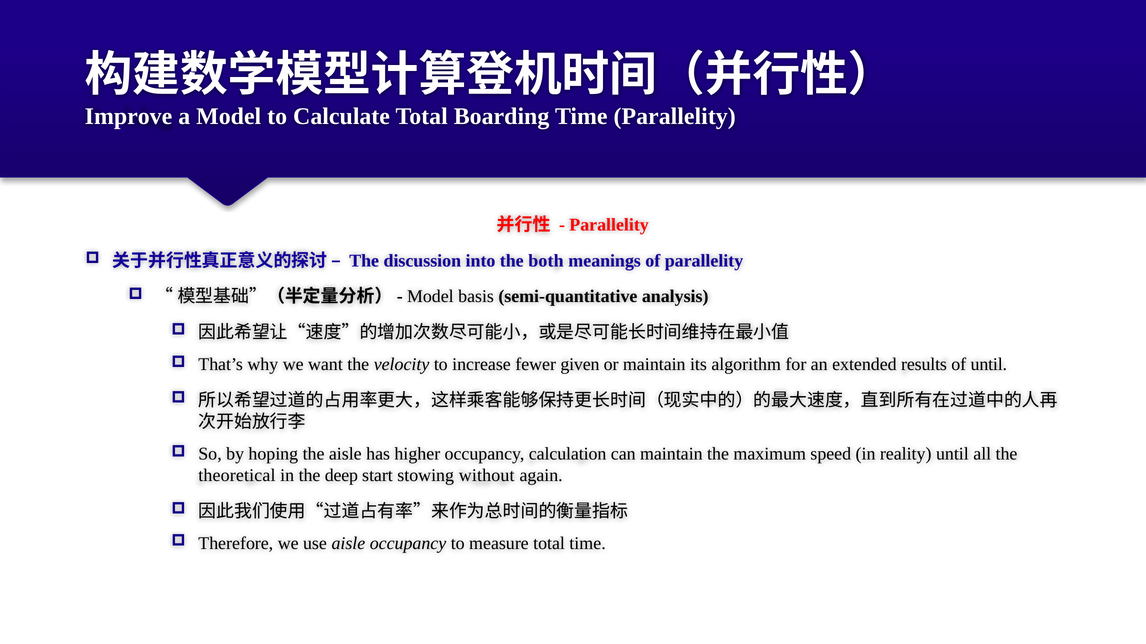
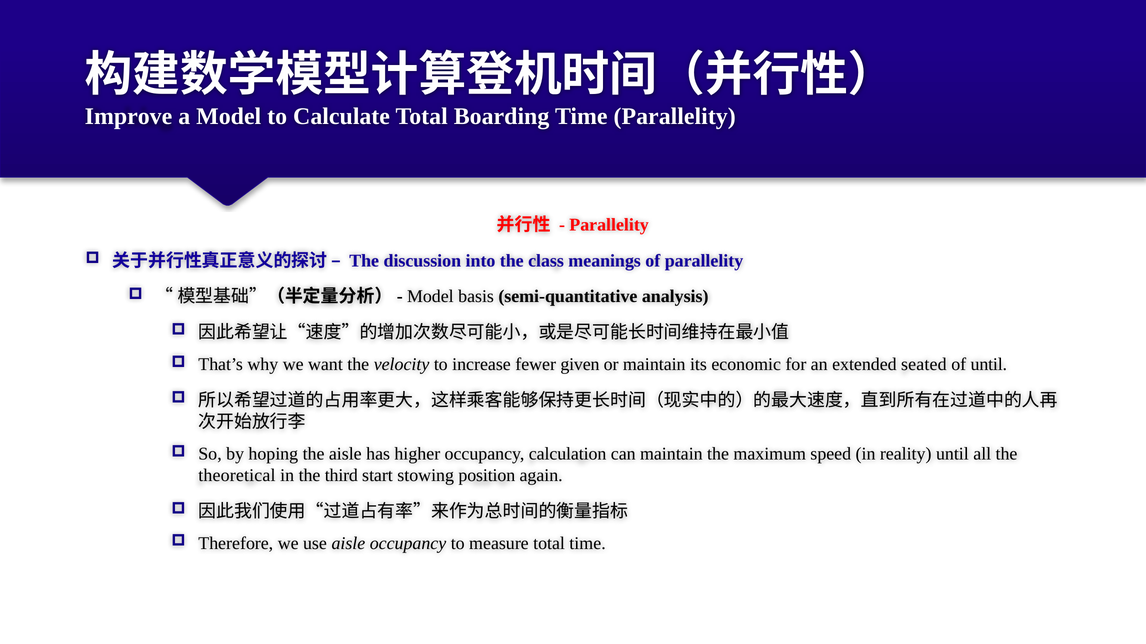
both: both -> class (546, 261)
algorithm: algorithm -> economic (746, 365)
results: results -> seated (924, 365)
deep: deep -> third (341, 476)
without: without -> position (487, 476)
